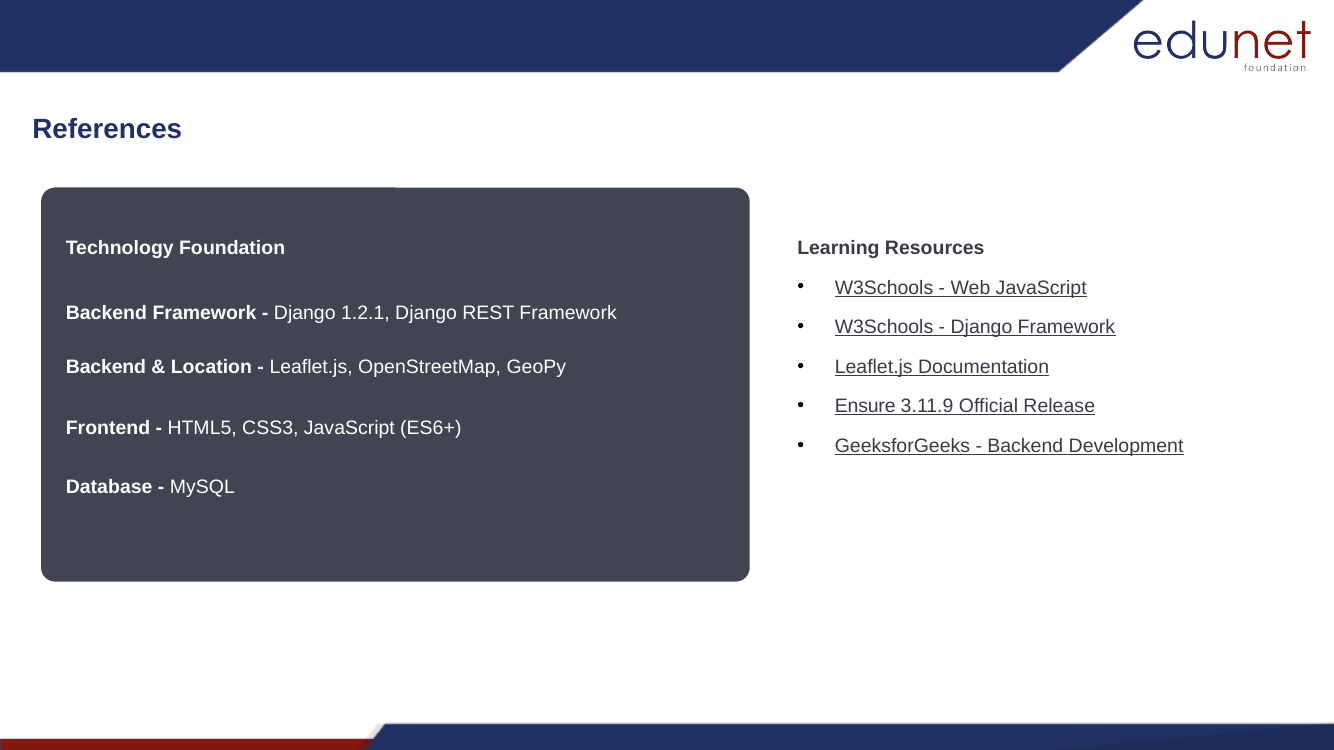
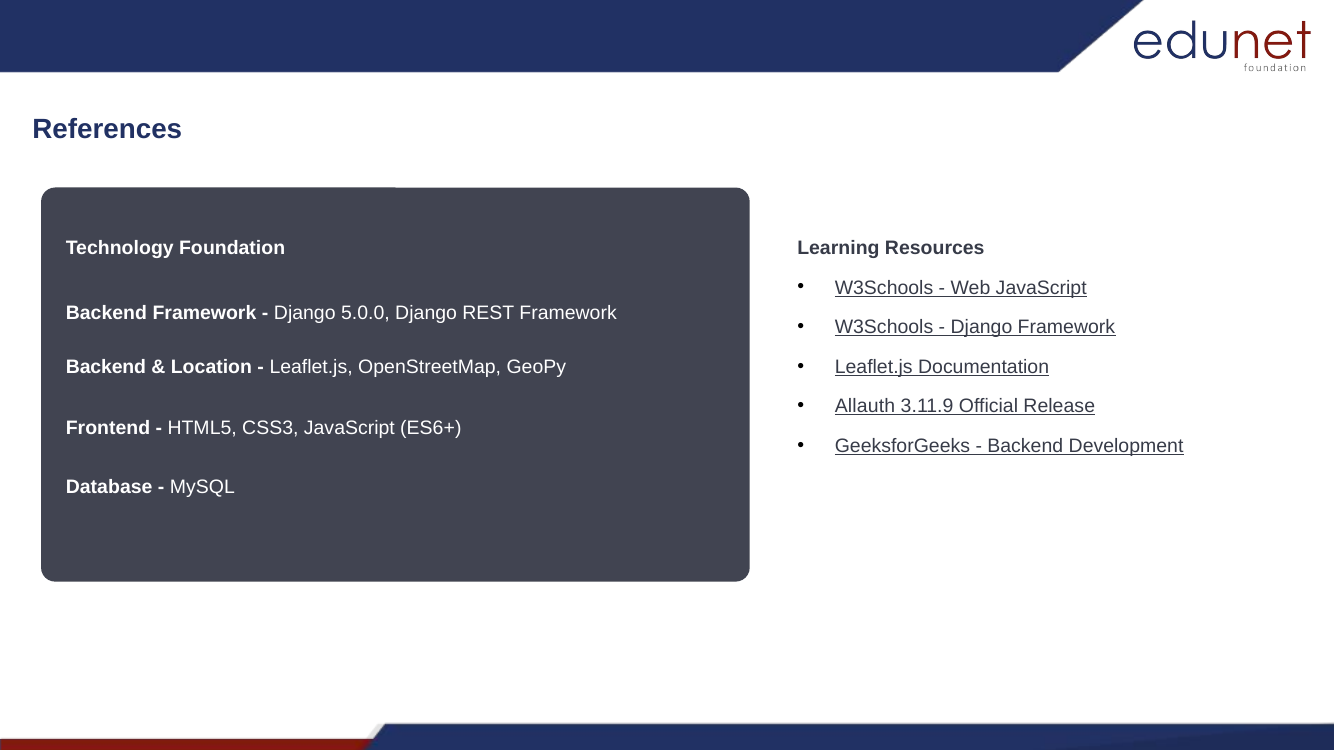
1.2.1: 1.2.1 -> 5.0.0 (365, 313)
Ensure: Ensure -> Allauth (865, 406)
